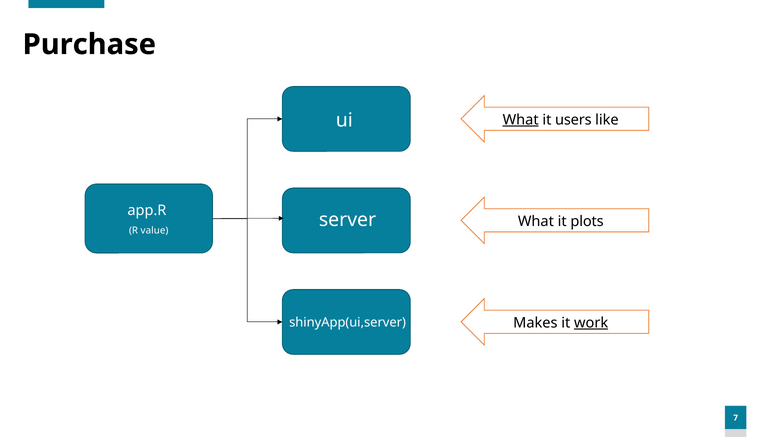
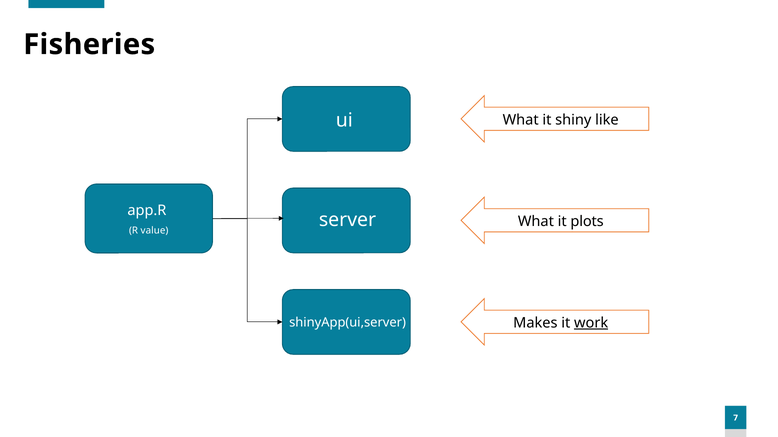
Purchase: Purchase -> Fisheries (89, 45)
What underline: present -> none (521, 120)
users: users -> shiny (573, 120)
